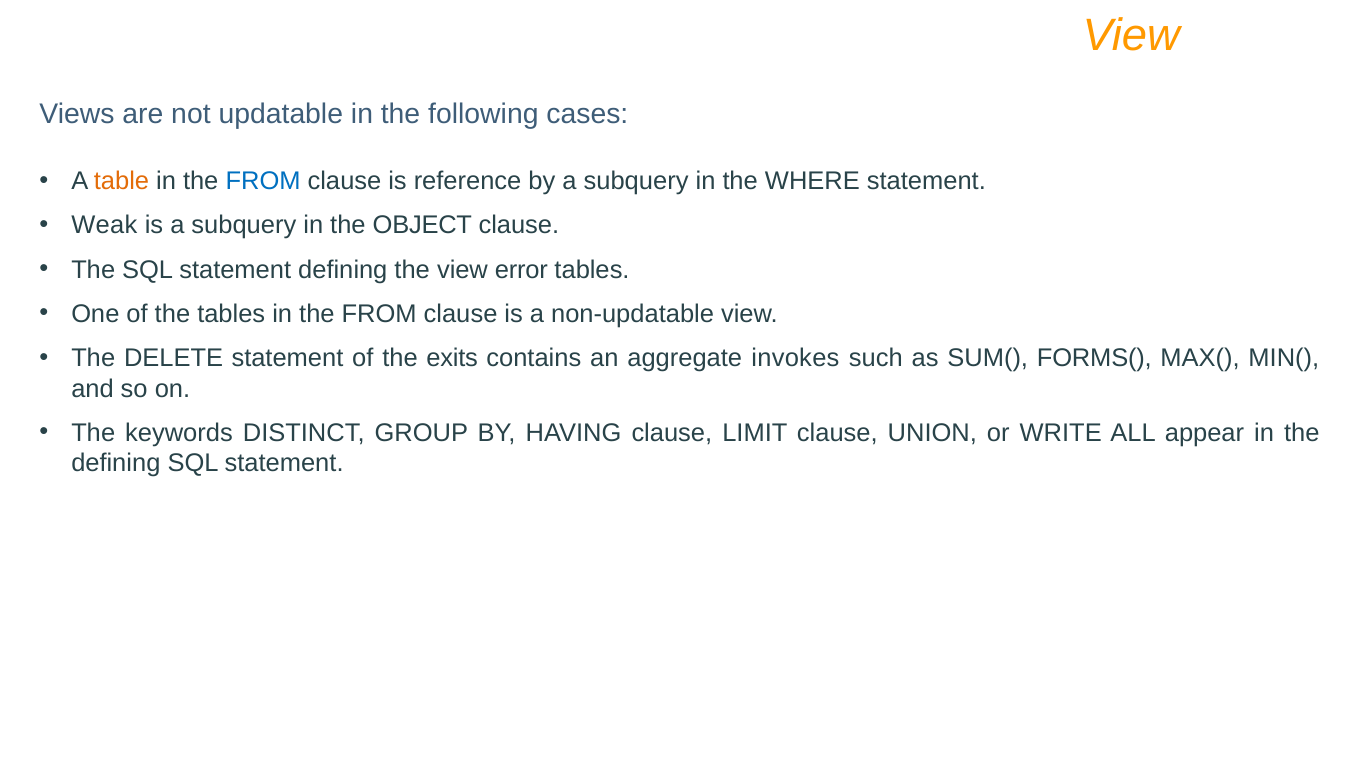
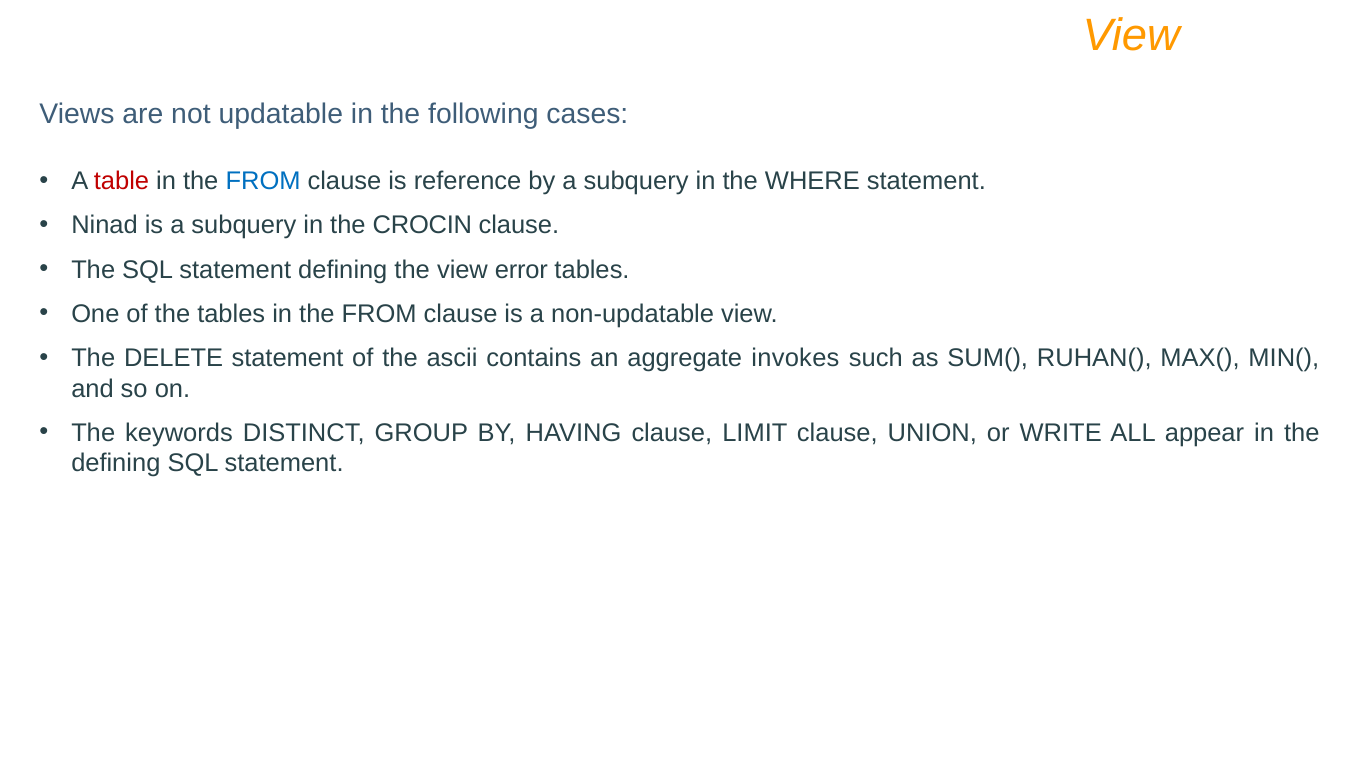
table colour: orange -> red (121, 181)
Weak: Weak -> Ninad (105, 226)
OBJECT: OBJECT -> CROCIN (422, 226)
exits: exits -> ascii (452, 358)
FORMS(: FORMS( -> RUHAN( (1094, 358)
